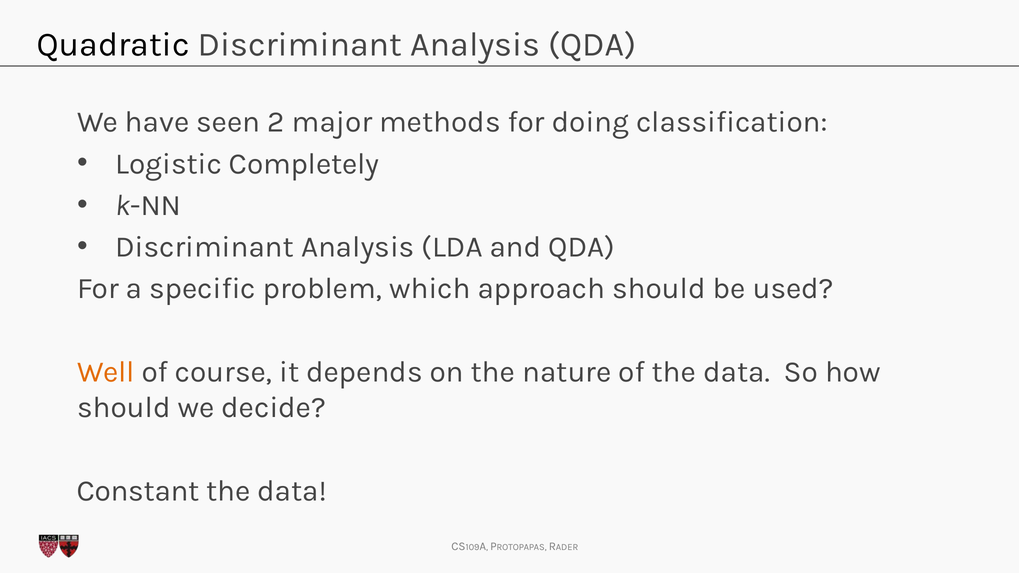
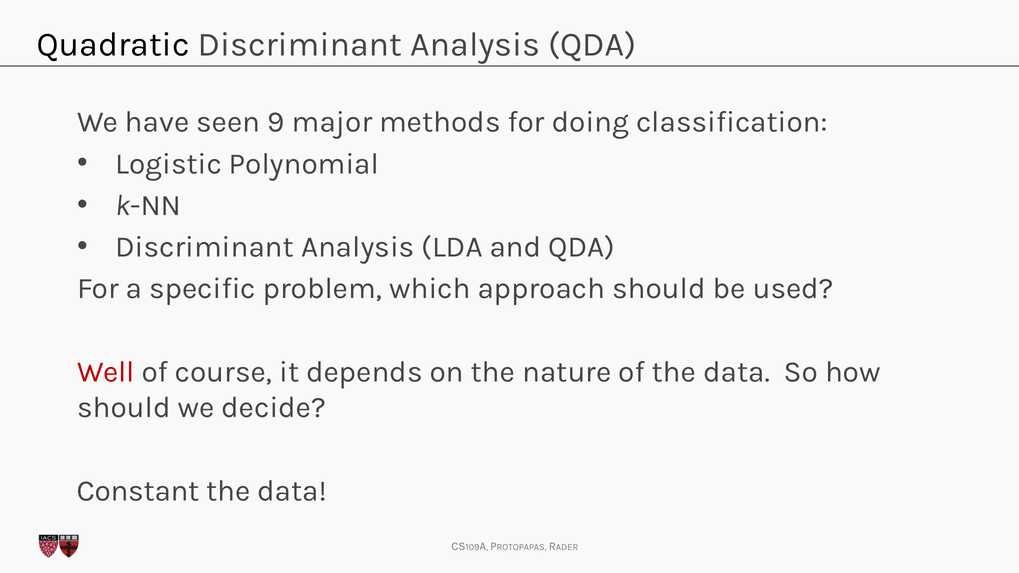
2: 2 -> 9 (276, 122)
Completely: Completely -> Polynomial (304, 164)
Well colour: orange -> red (106, 372)
